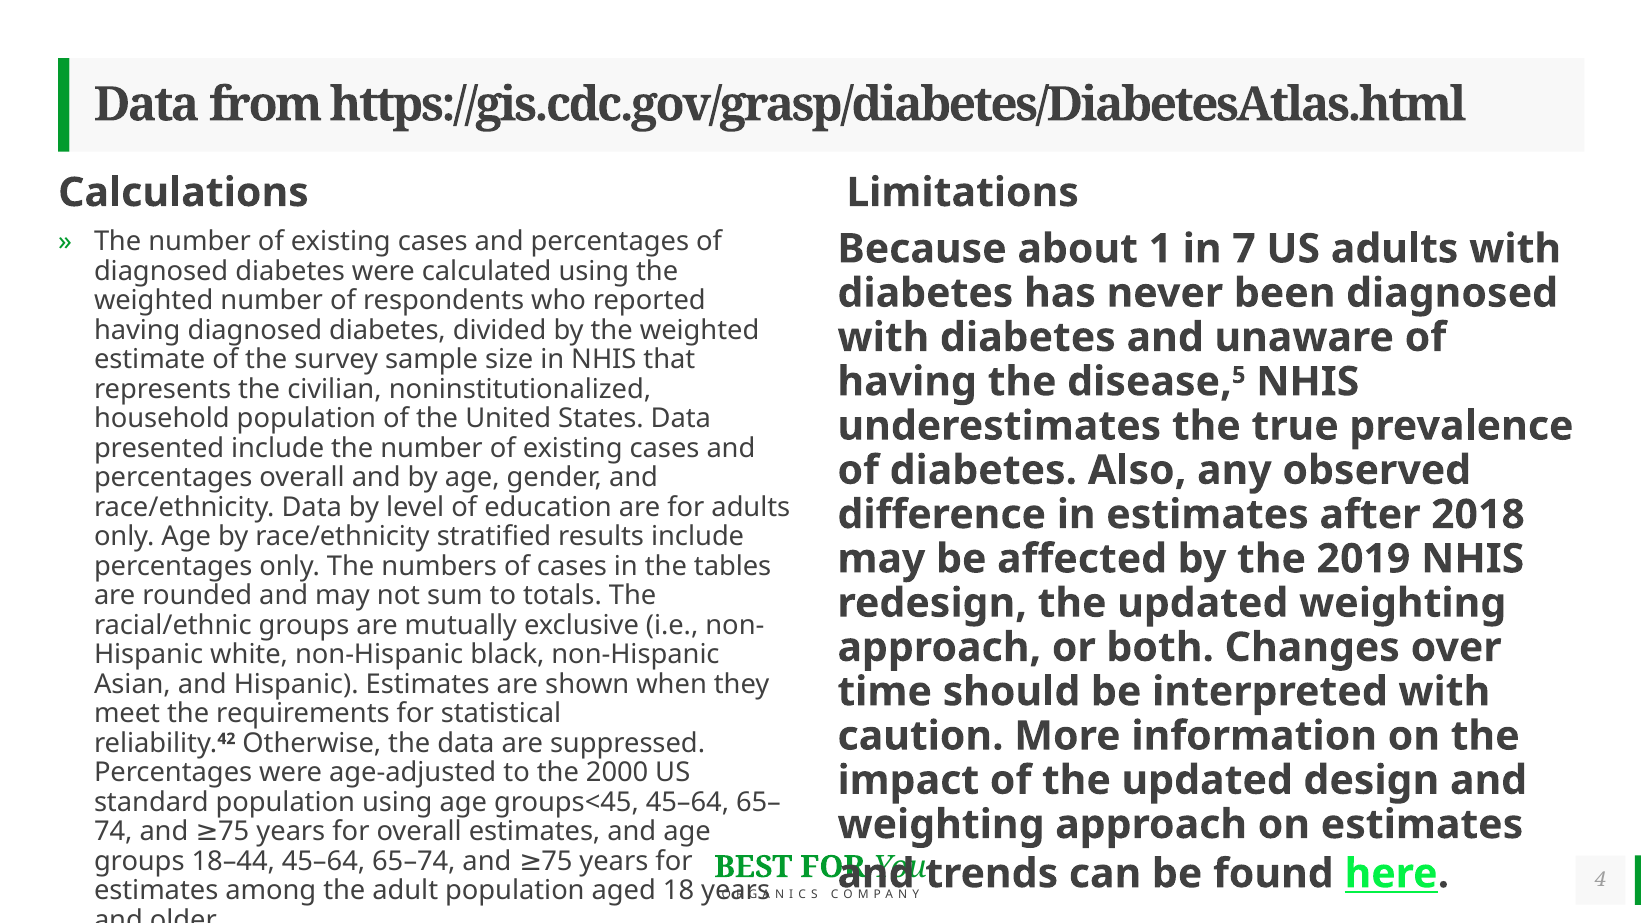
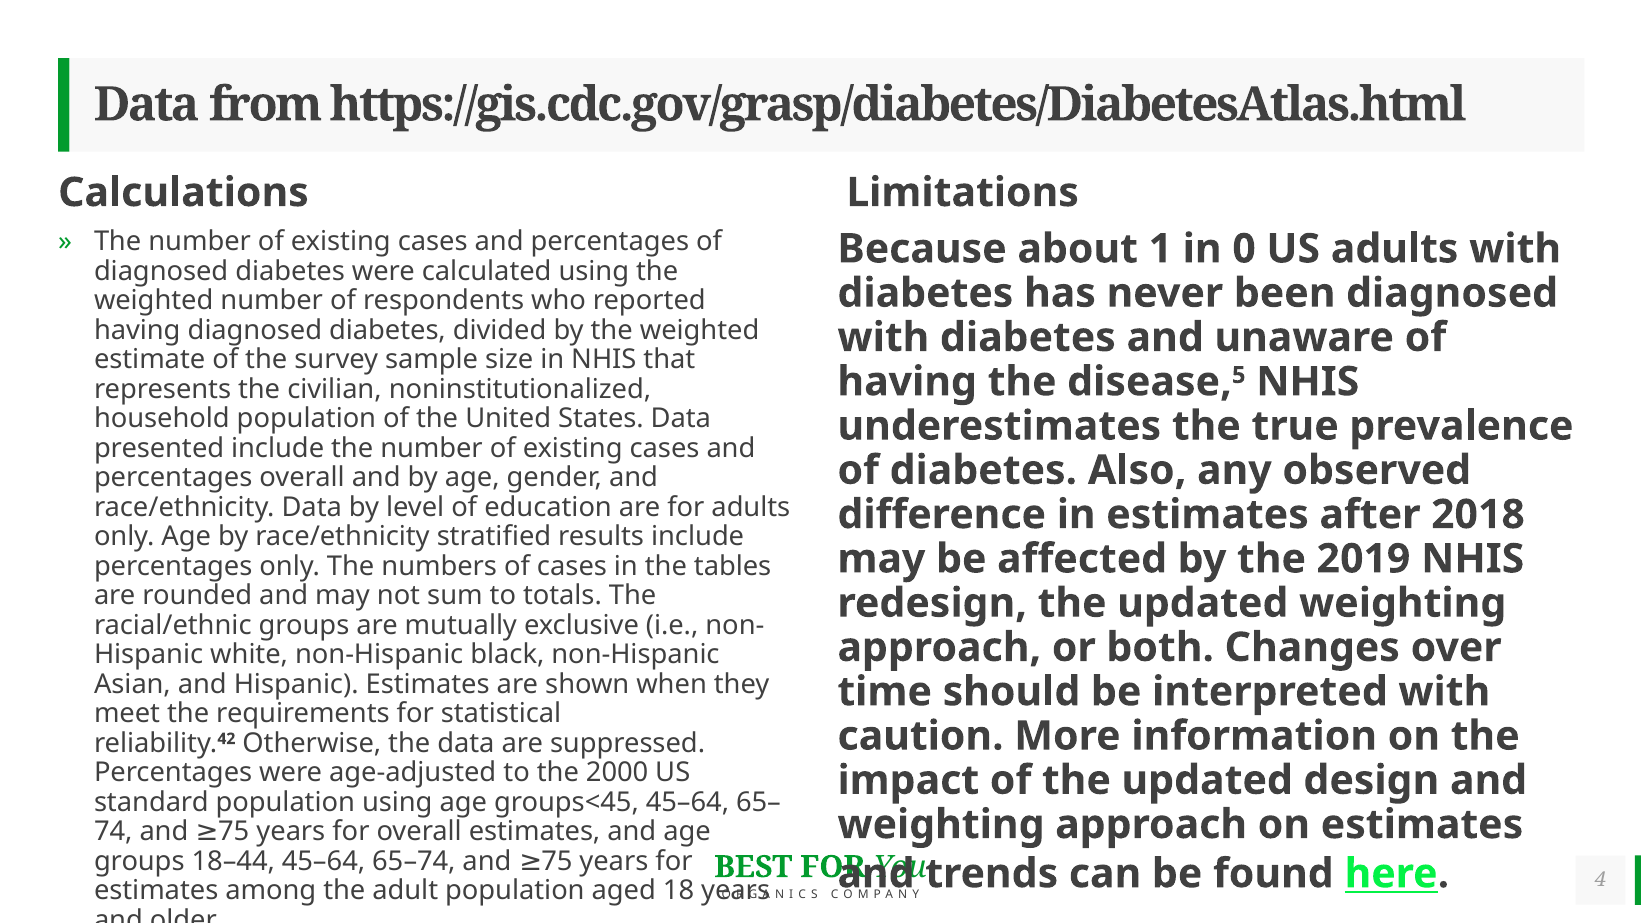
7: 7 -> 0 (1244, 249)
